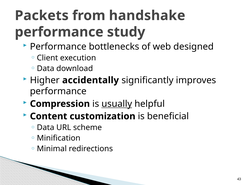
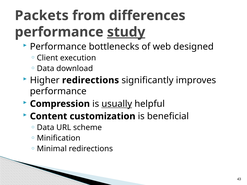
handshake: handshake -> differences (147, 16)
study underline: none -> present (126, 32)
Higher accidentally: accidentally -> redirections (91, 80)
